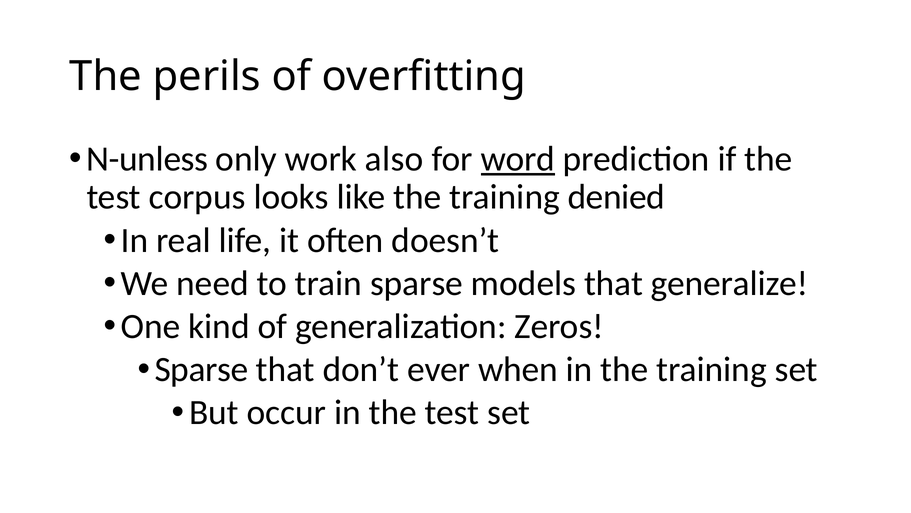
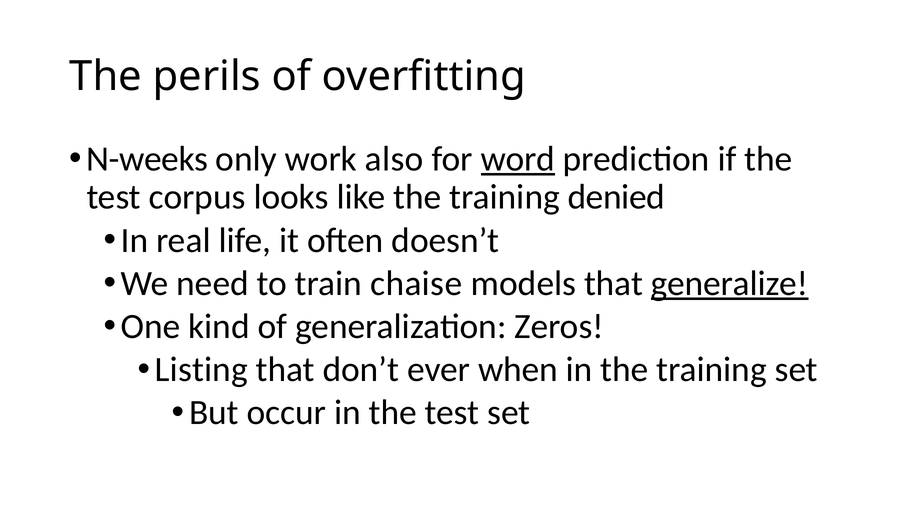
N-unless: N-unless -> N-weeks (147, 159)
train sparse: sparse -> chaise (416, 283)
generalize underline: none -> present (730, 283)
Sparse: Sparse -> Listing (201, 369)
